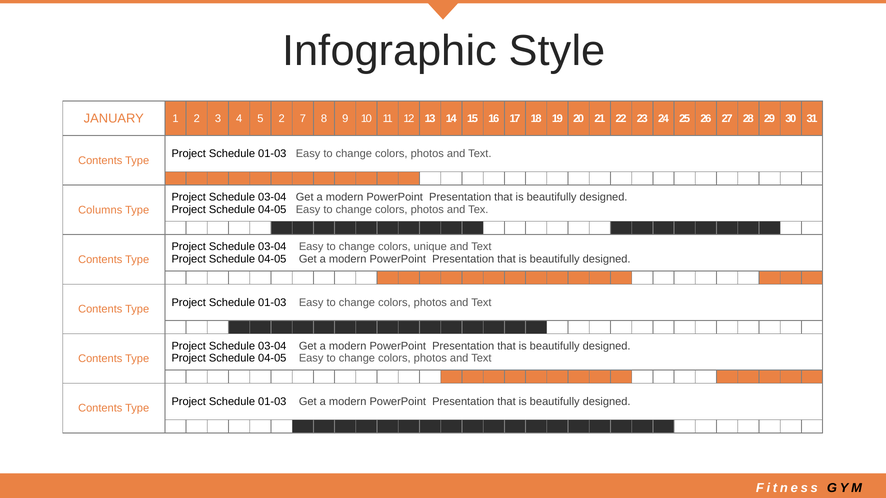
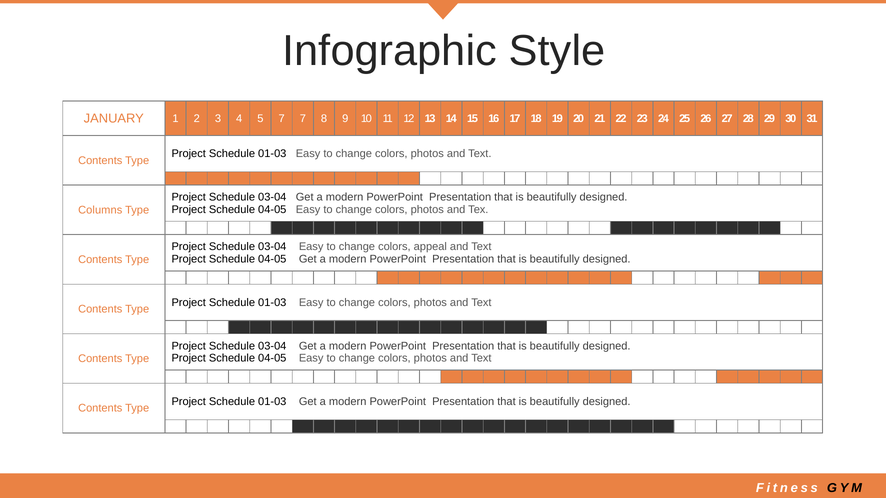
5 2: 2 -> 7 (282, 119)
unique: unique -> appeal (430, 247)
